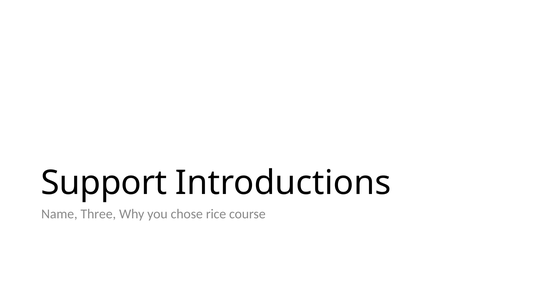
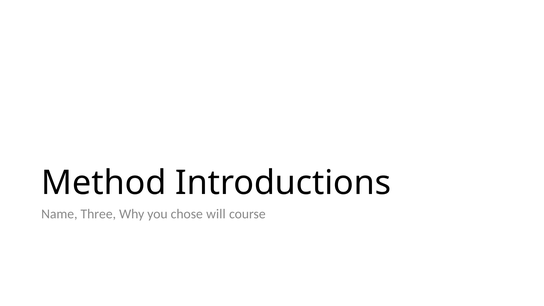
Support: Support -> Method (104, 183)
rice: rice -> will (216, 214)
